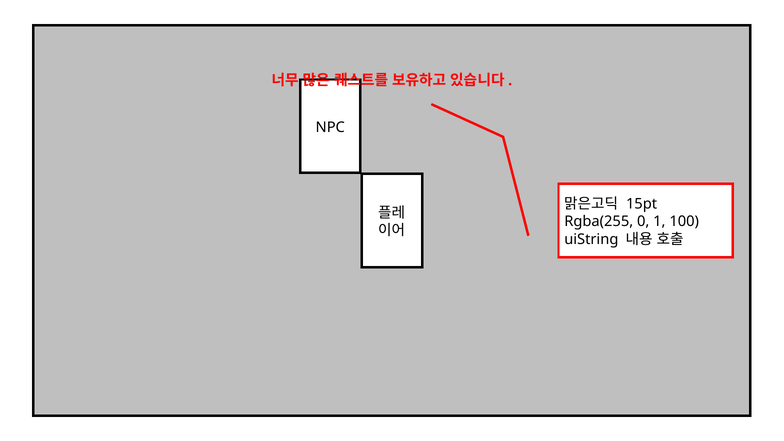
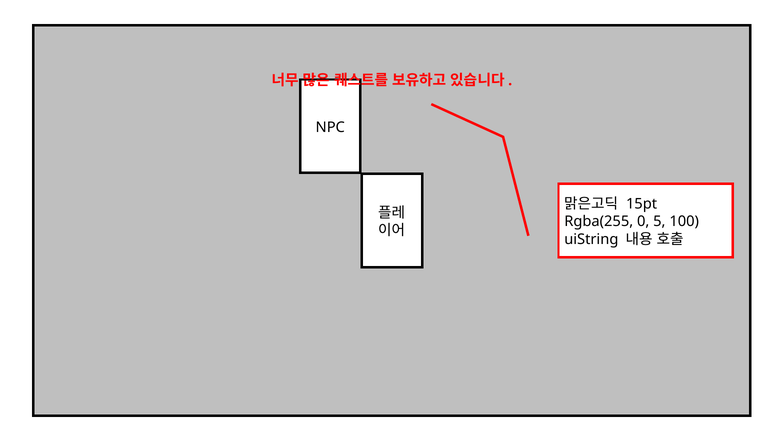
1: 1 -> 5 (659, 222)
